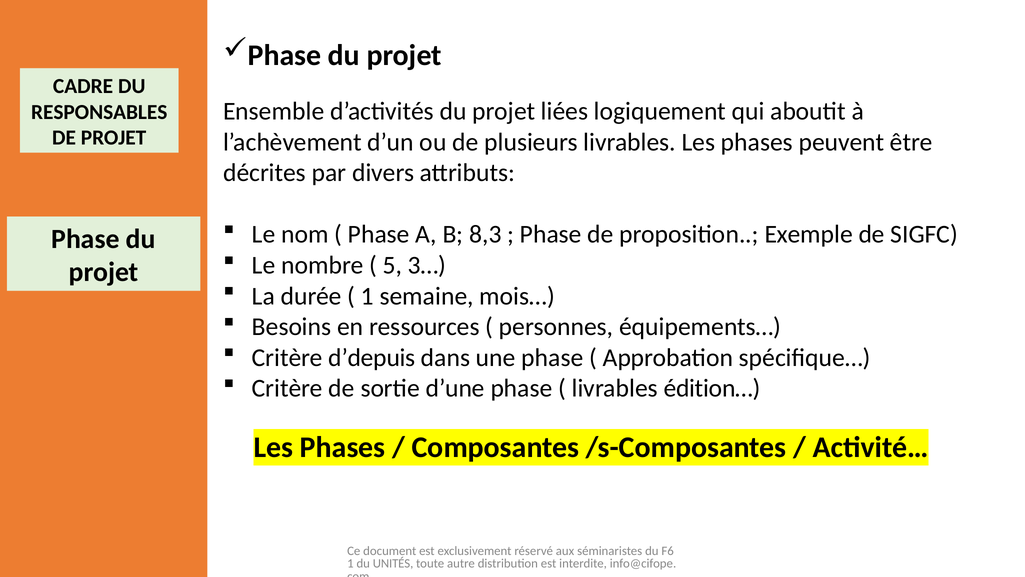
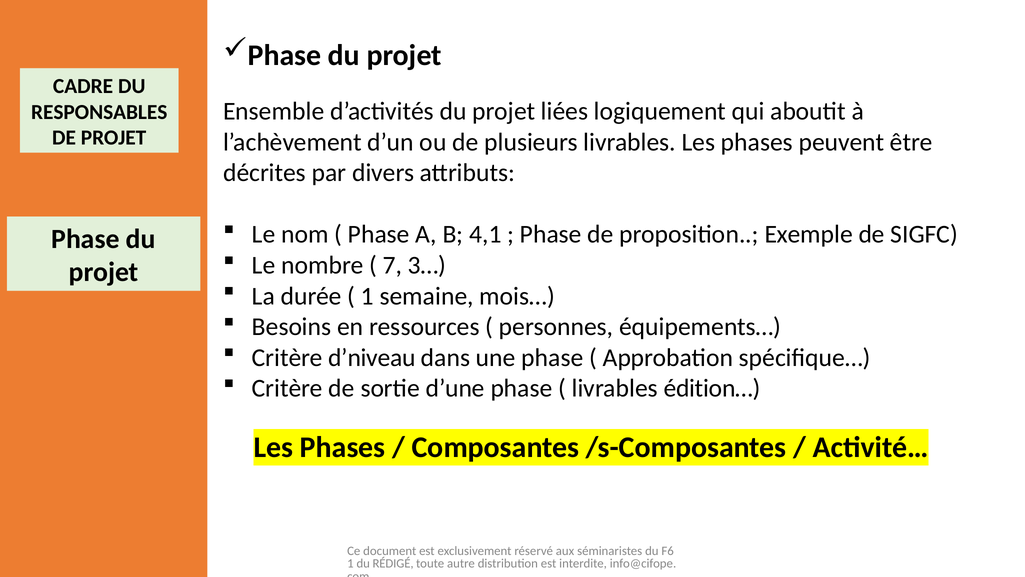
8,3: 8,3 -> 4,1 (485, 234)
5: 5 -> 7 (392, 265)
d’depuis: d’depuis -> d’niveau (372, 357)
UNITÉS: UNITÉS -> RÉDIGÉ (393, 563)
